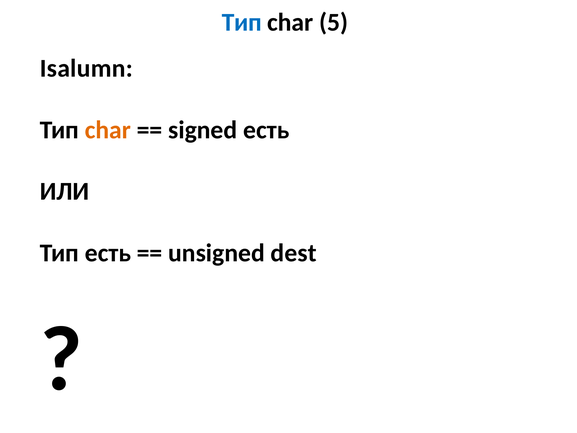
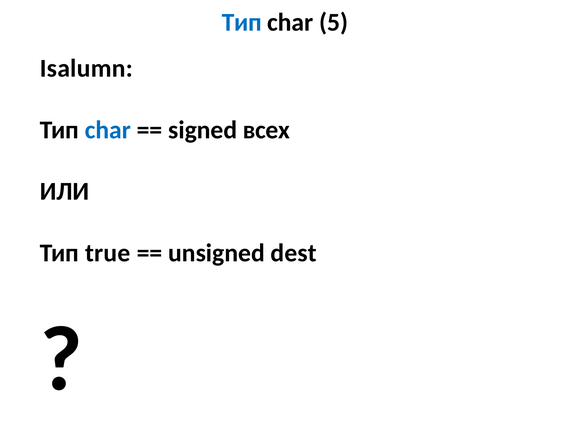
char colour: orange -> blue (108, 130)
signed есть: есть -> всех (266, 130)
Тип есть: есть -> true (108, 253)
